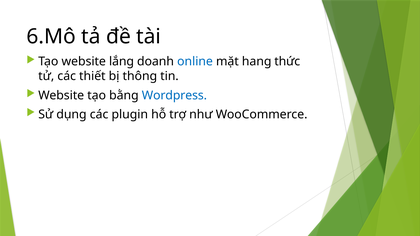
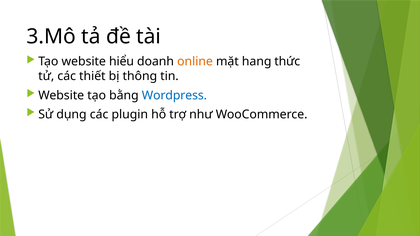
6.Mô: 6.Mô -> 3.Mô (51, 37)
lắng: lắng -> hiểu (122, 62)
online colour: blue -> orange (195, 62)
